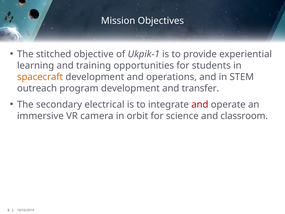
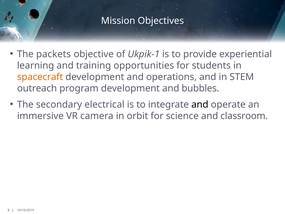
stitched: stitched -> packets (54, 54)
transfer: transfer -> bubbles (200, 88)
and colour: red -> black (200, 104)
